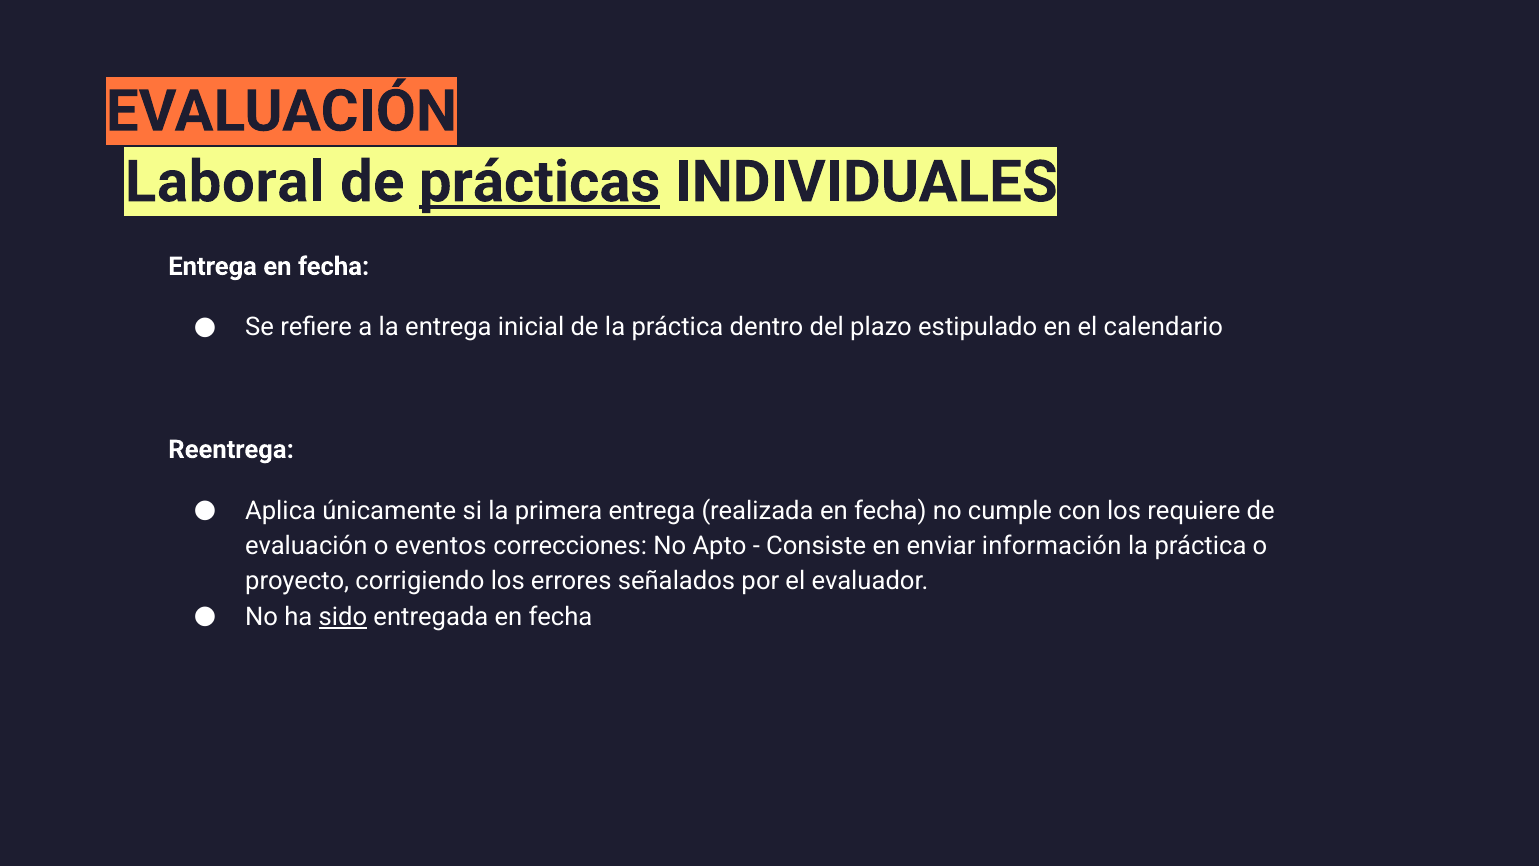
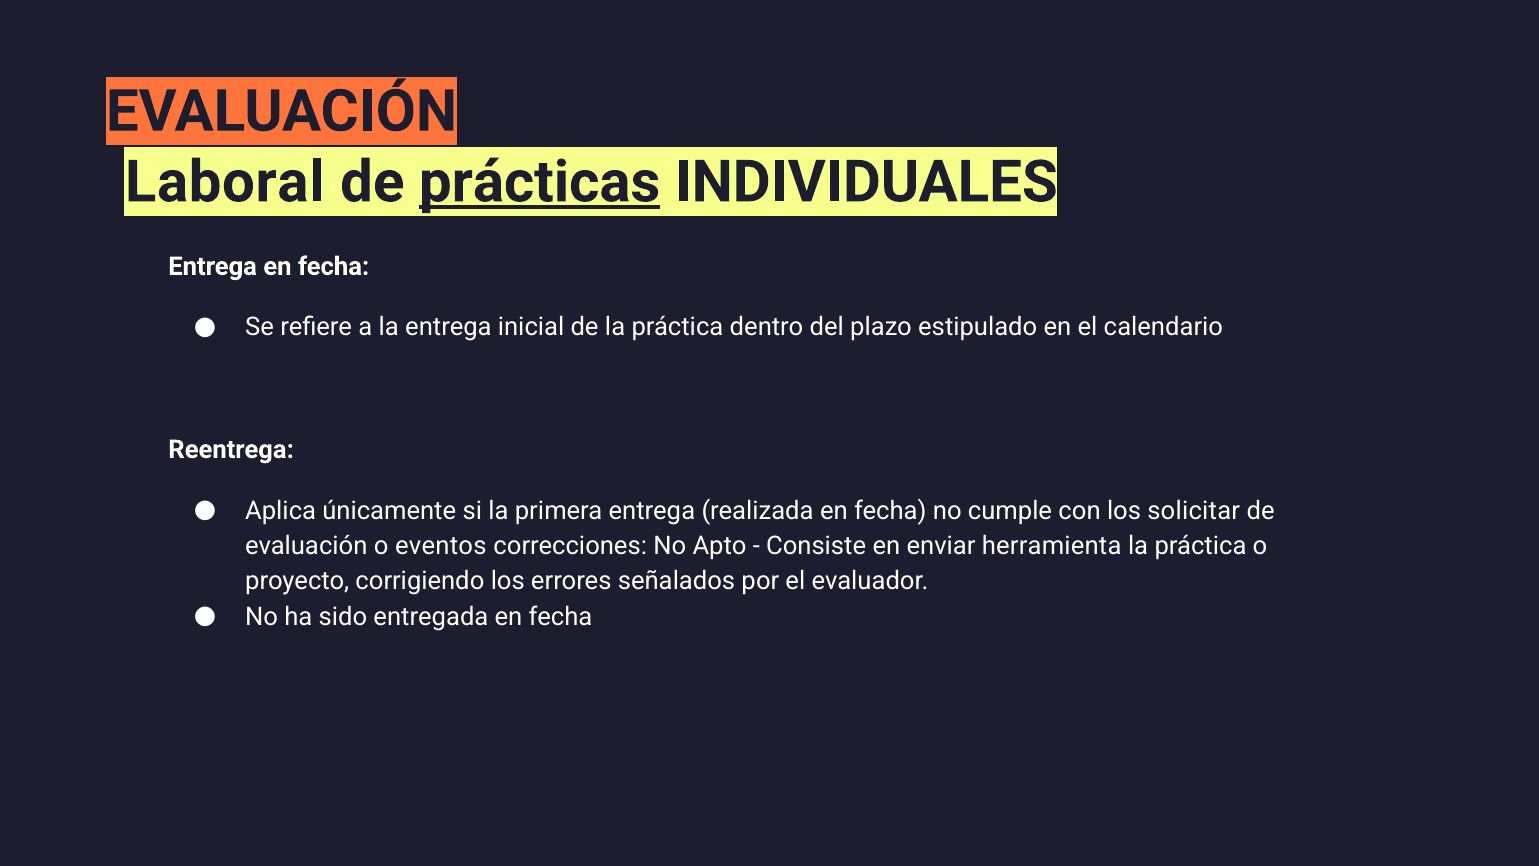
requiere: requiere -> solicitar (1194, 510)
información: información -> herramienta (1052, 546)
sido underline: present -> none (343, 617)
